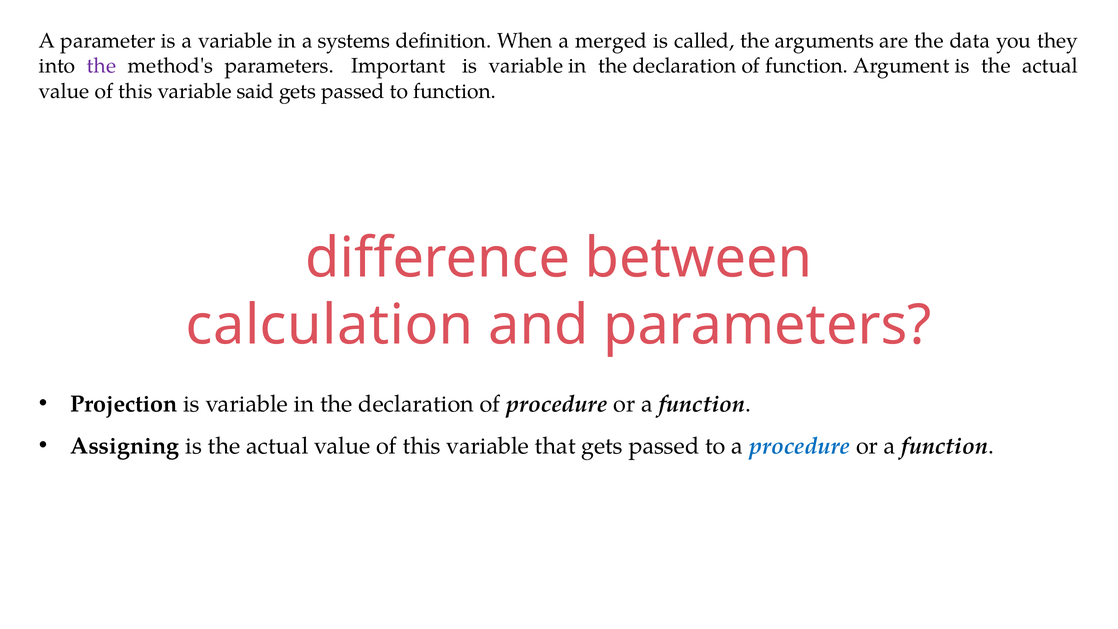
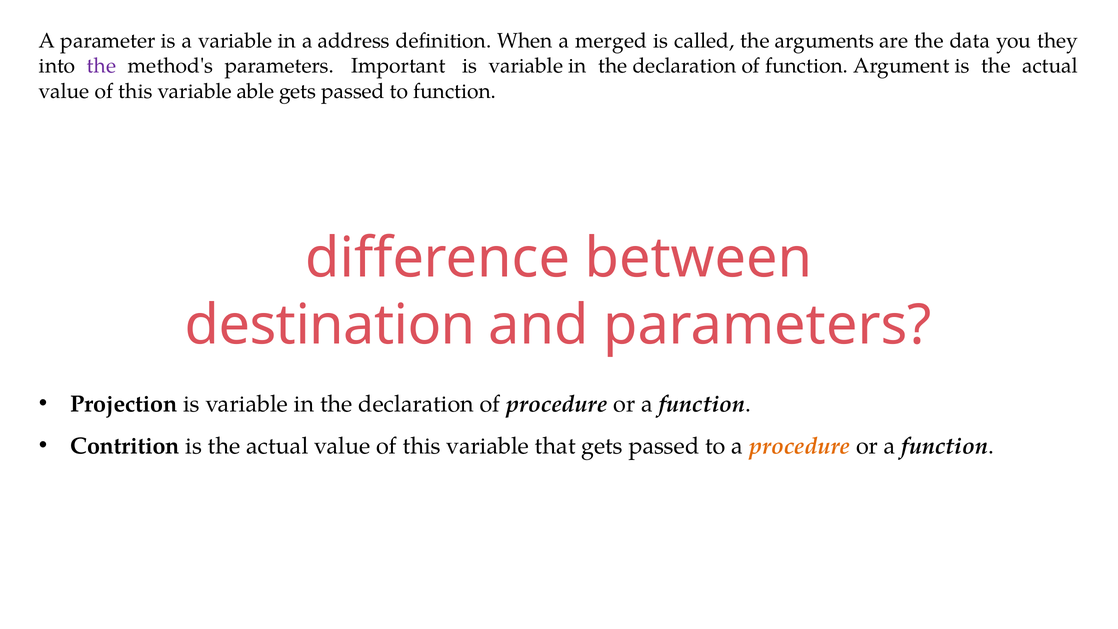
systems: systems -> address (354, 41)
said: said -> able (256, 91)
calculation: calculation -> destination (330, 325)
Assigning: Assigning -> Contrition (125, 446)
procedure colour: blue -> orange (800, 446)
